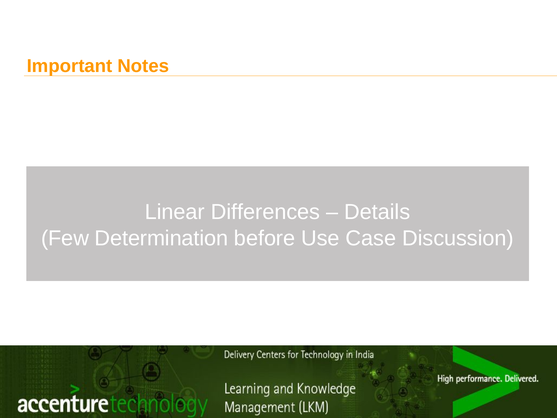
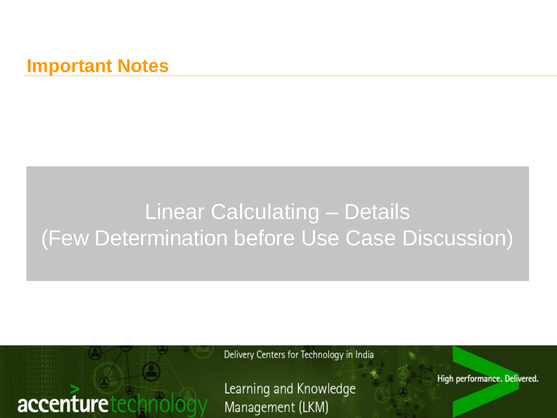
Differences: Differences -> Calculating (265, 212)
